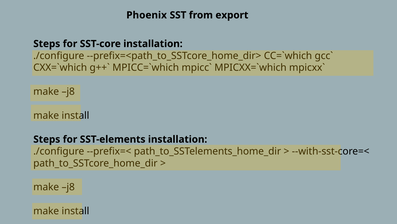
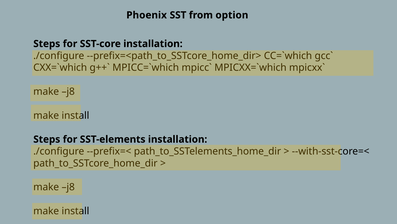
export: export -> option (232, 15)
